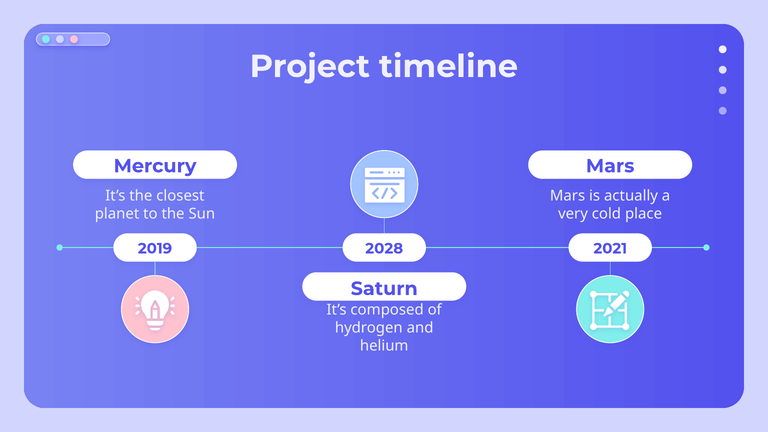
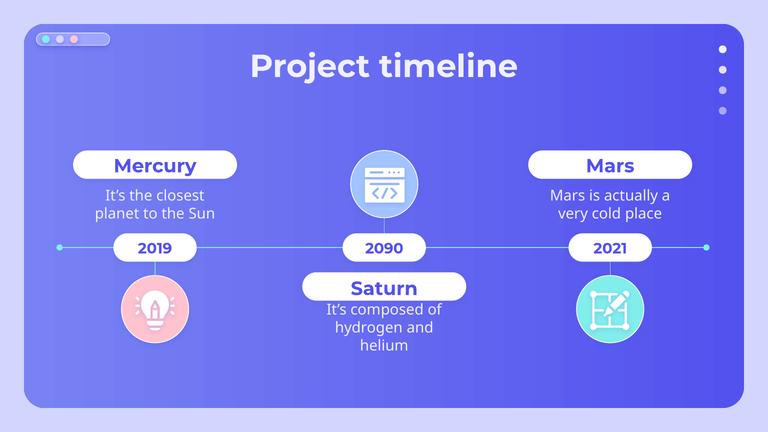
2028: 2028 -> 2090 (384, 249)
